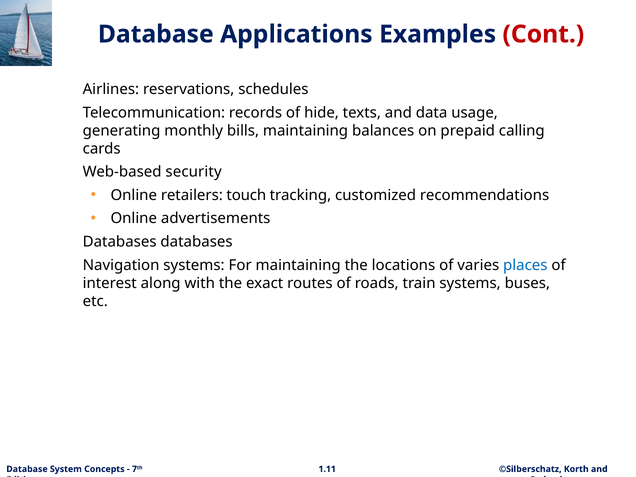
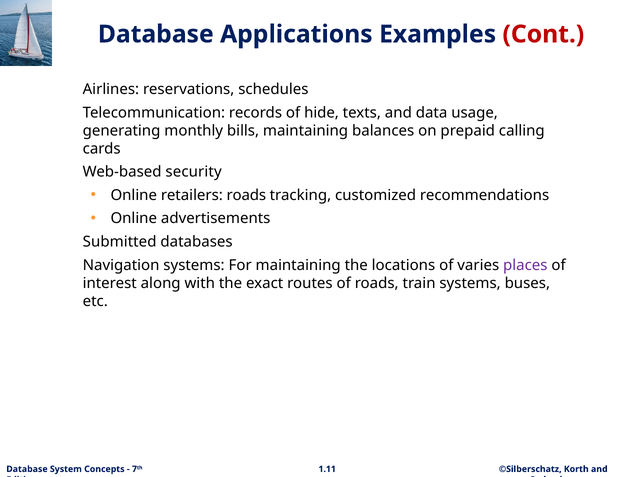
retailers touch: touch -> roads (246, 195)
Databases: Databases -> Submitted (120, 242)
places colour: blue -> purple (525, 265)
